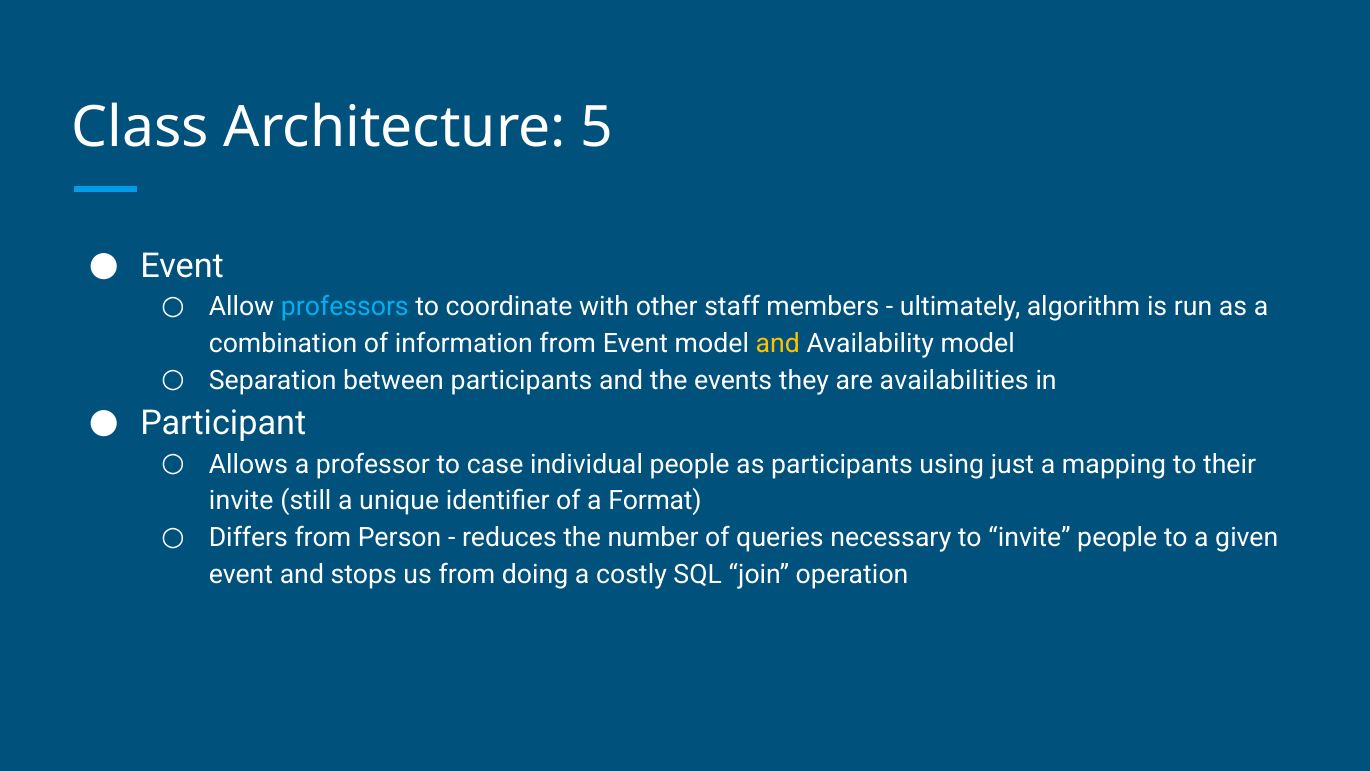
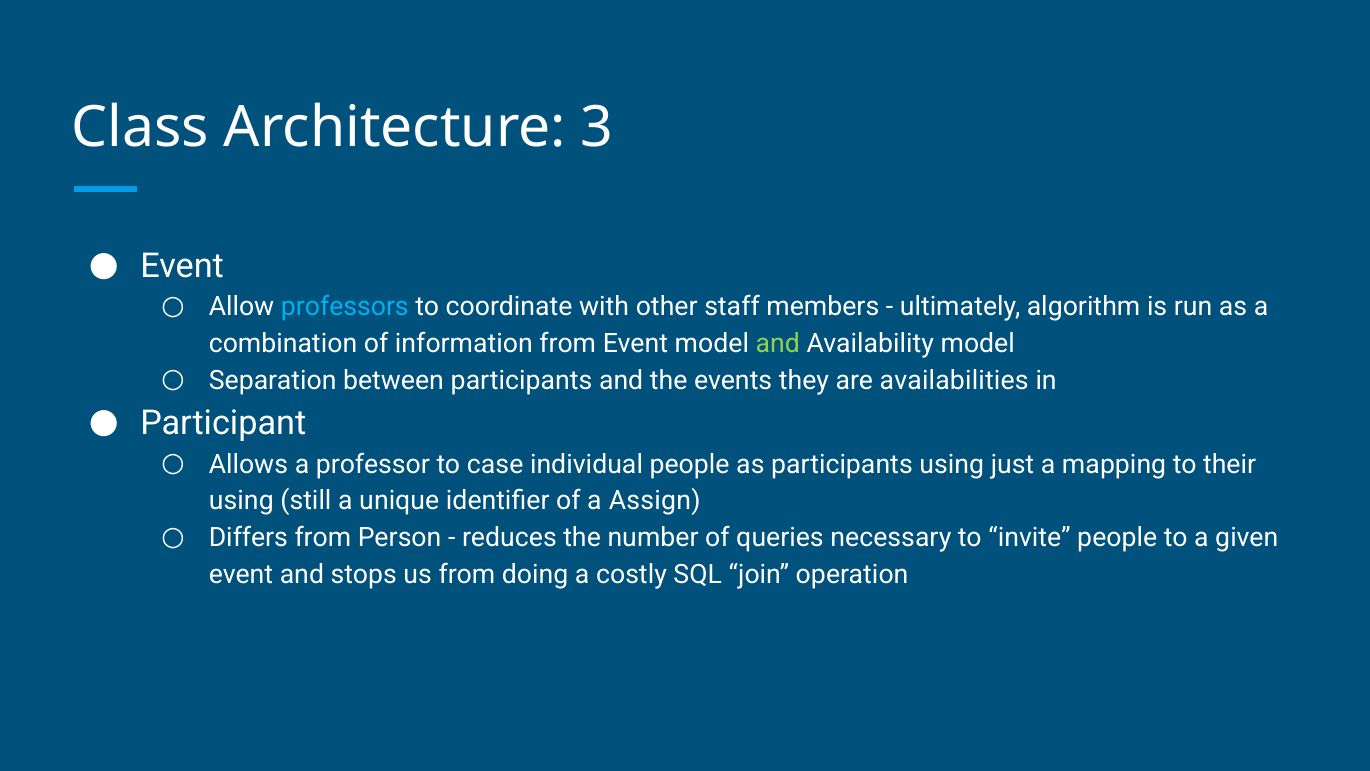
5: 5 -> 3 (597, 127)
and colour: yellow -> light green (778, 343)
invite: invite -> using (241, 501)
Format: Format -> Assign (655, 501)
